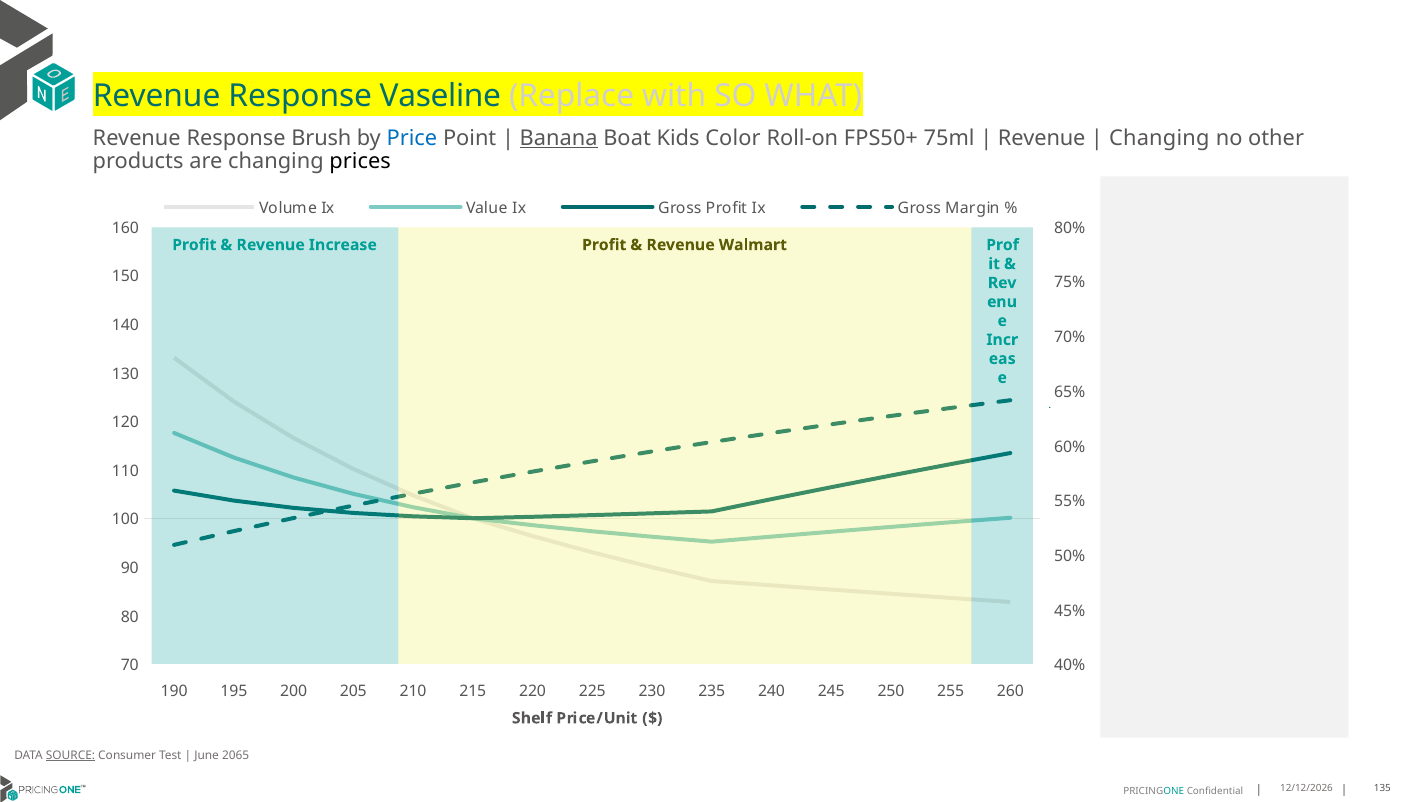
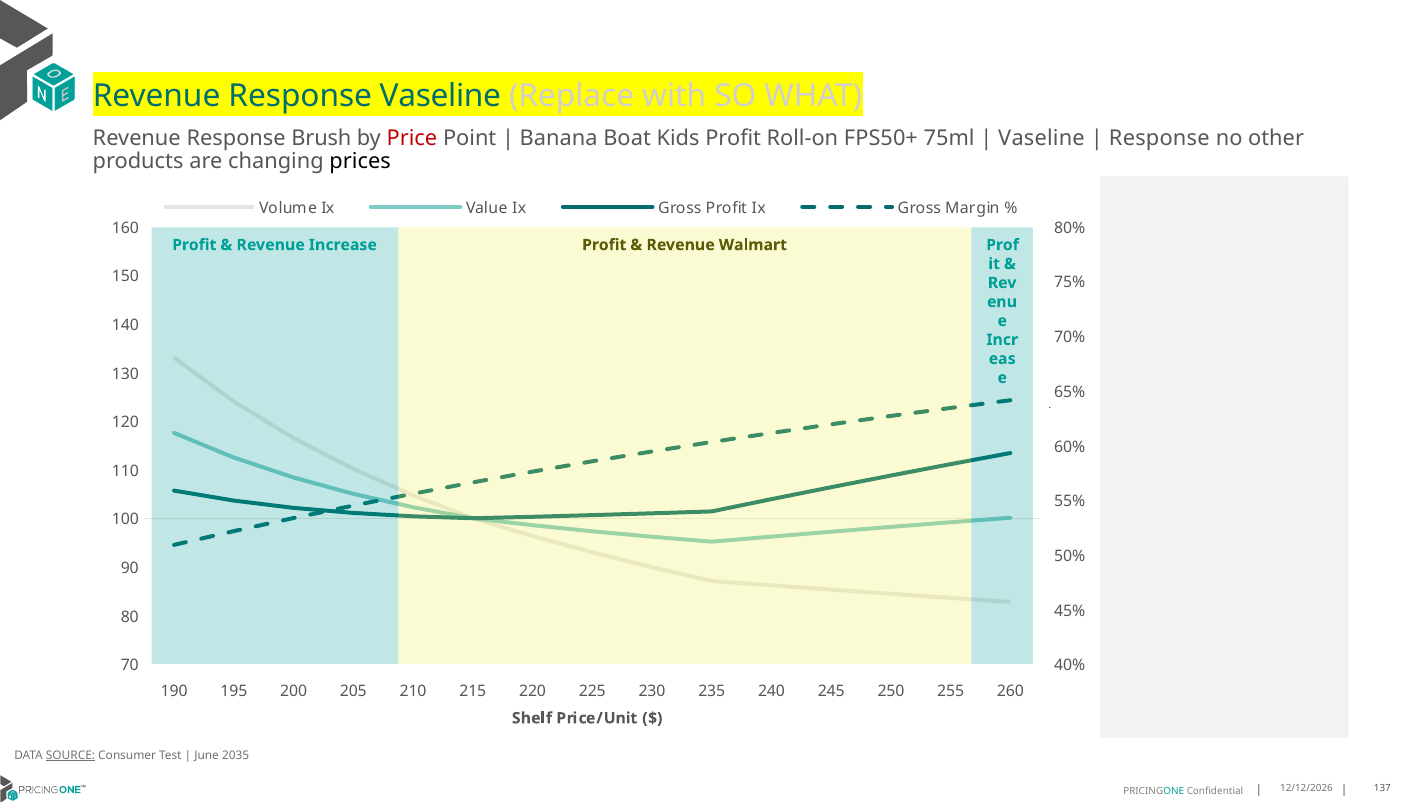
Price colour: blue -> red (412, 138)
Banana underline: present -> none (559, 138)
Kids Color: Color -> Profit (733, 138)
Revenue: Revenue -> Vaseline (1041, 138)
Changing: Changing -> Response (1159, 138)
2065: 2065 -> 2035 (236, 756)
135: 135 -> 137 (1382, 789)
